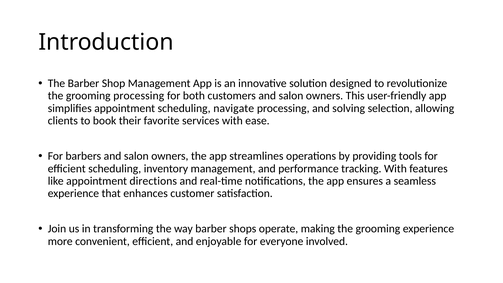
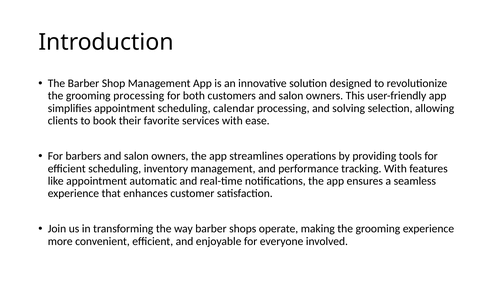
navigate: navigate -> calendar (234, 108)
directions: directions -> automatic (153, 181)
